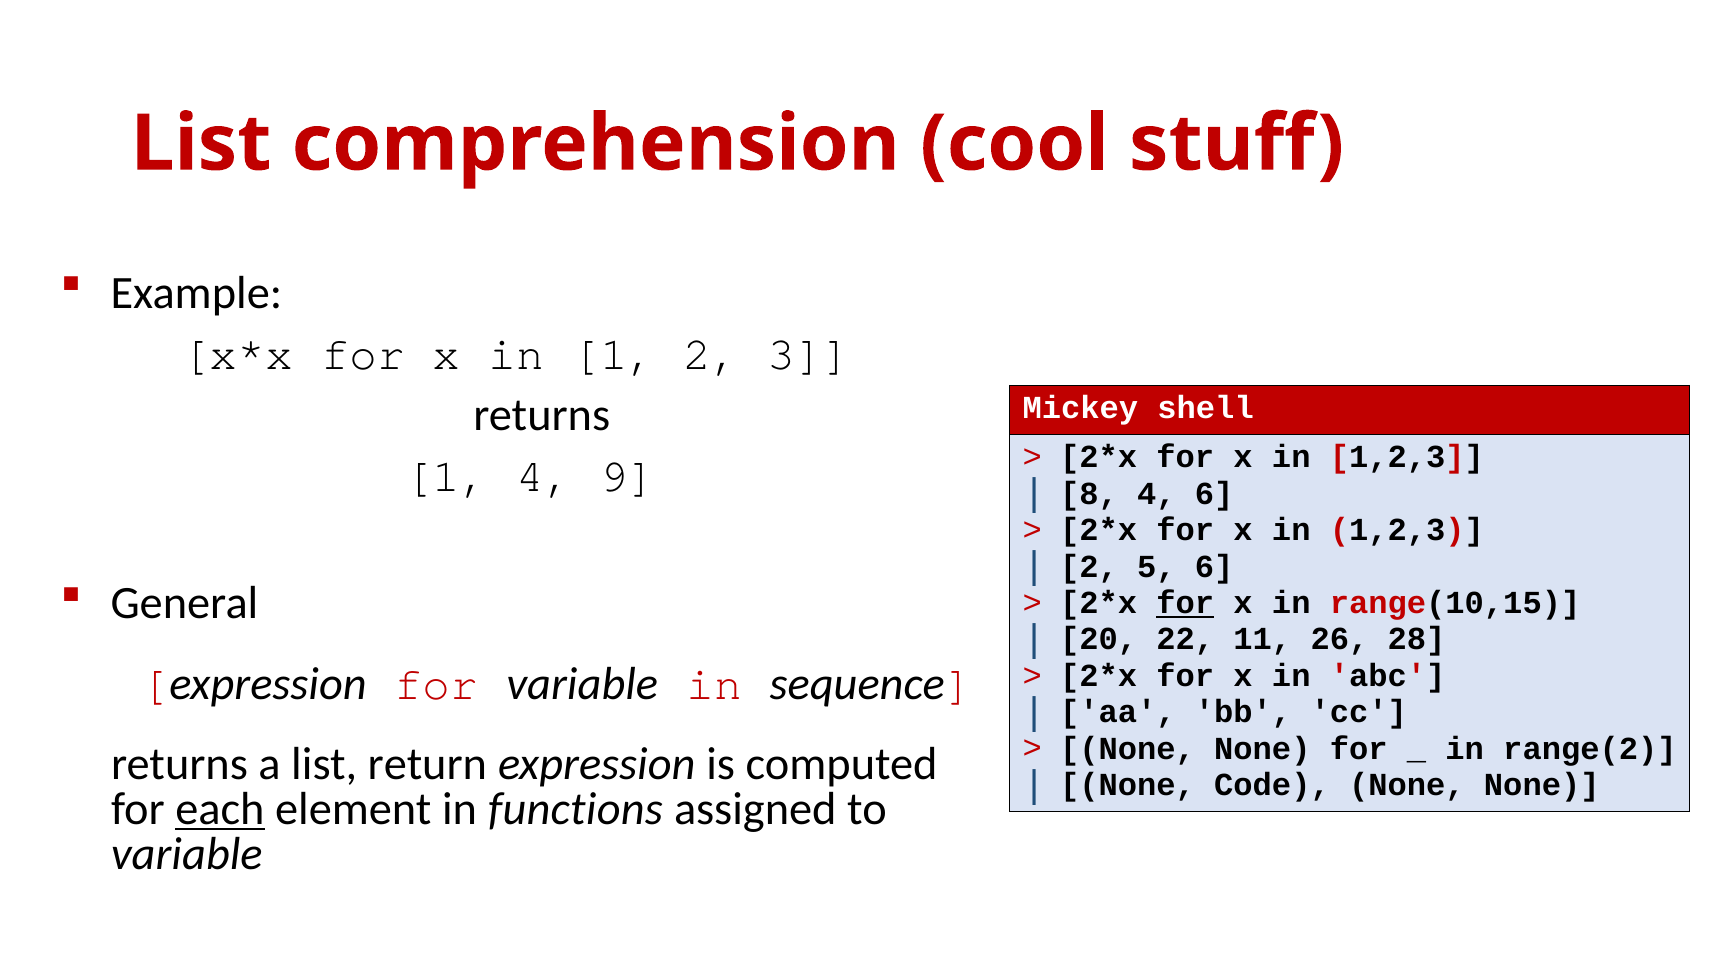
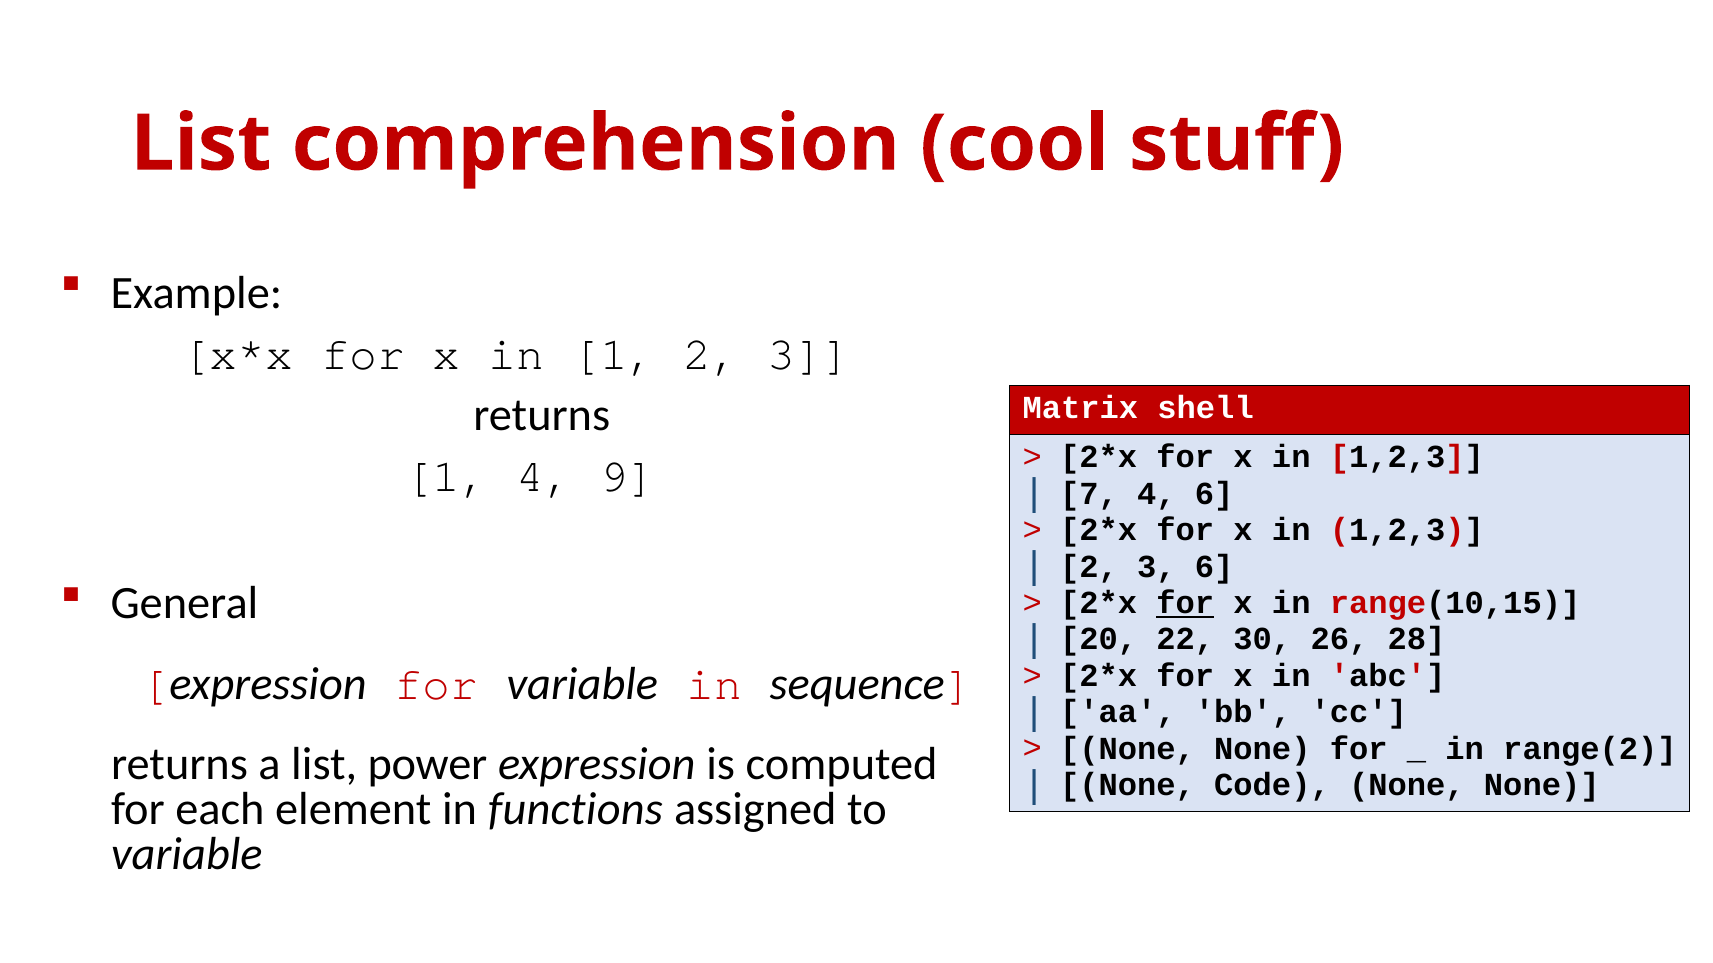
Mickey: Mickey -> Matrix (1080, 408)
8: 8 -> 7 (1089, 494)
5: 5 -> 3 (1156, 567)
11: 11 -> 30 (1262, 640)
return: return -> power (427, 765)
each underline: present -> none (220, 810)
